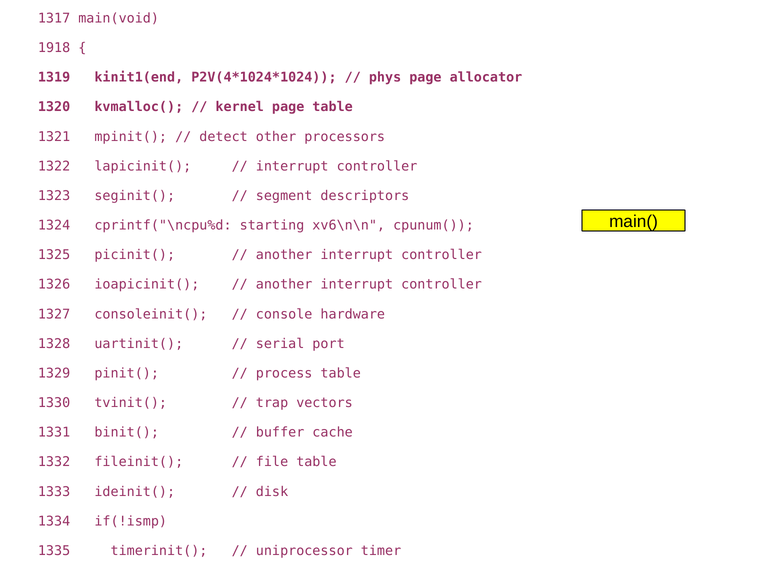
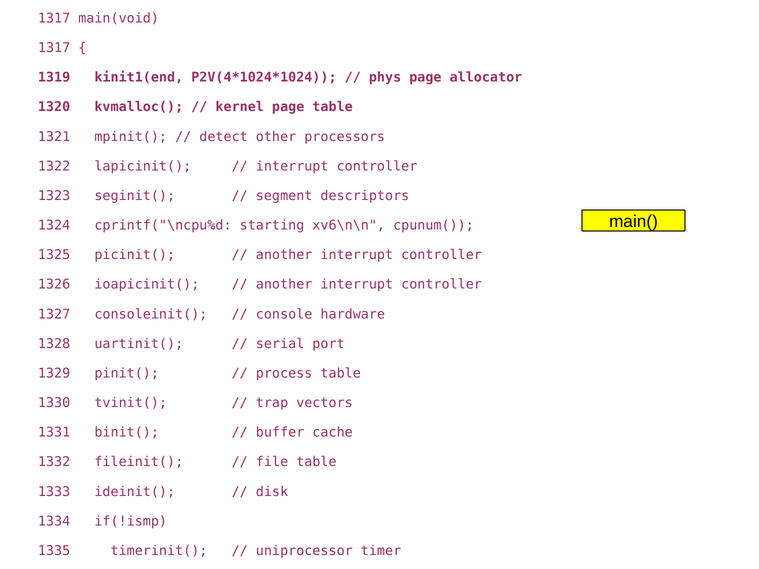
1918: 1918 -> 1317 (54, 48)
